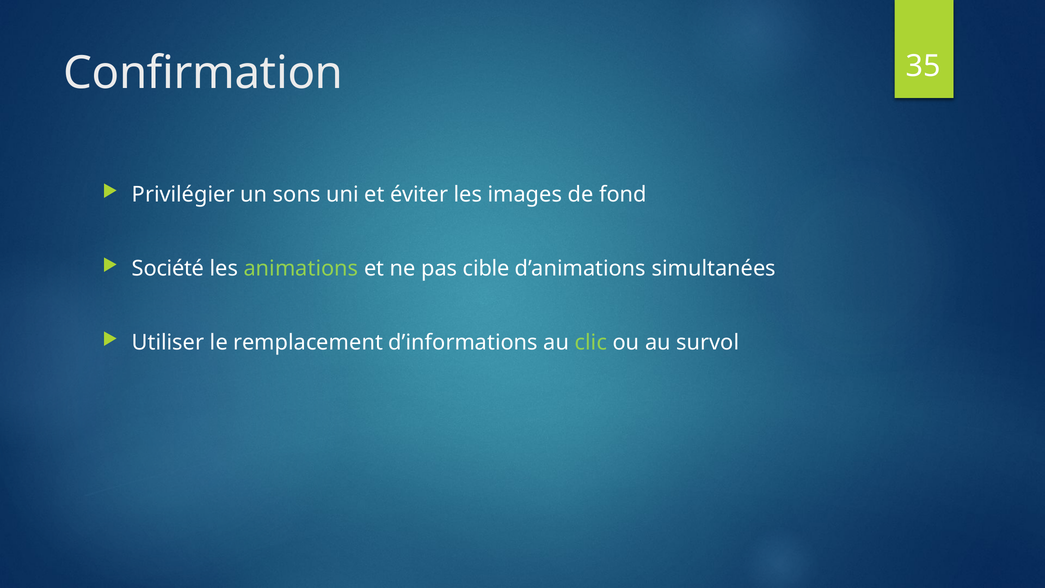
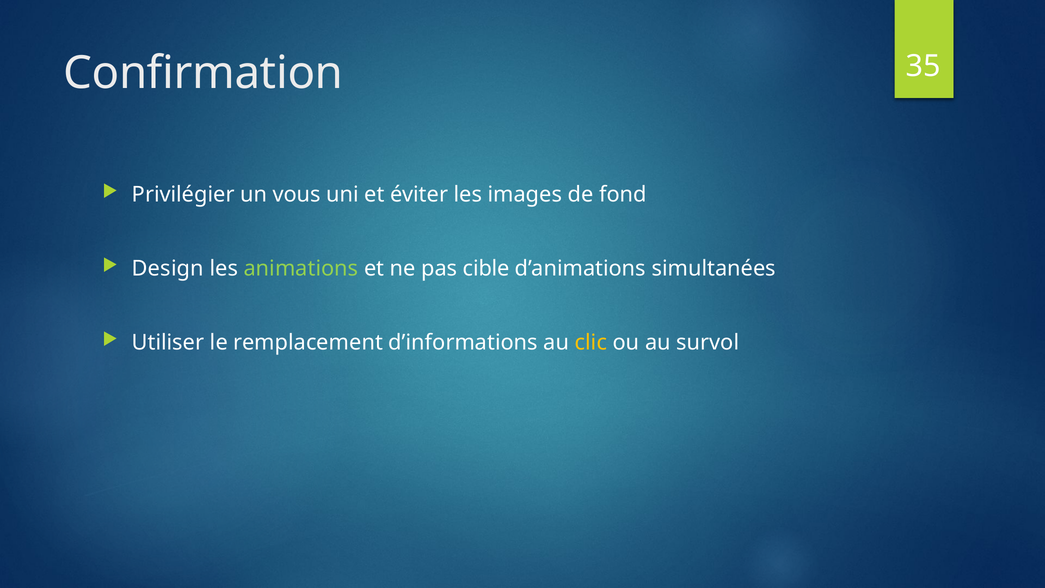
sons: sons -> vous (297, 194)
Société: Société -> Design (168, 269)
clic colour: light green -> yellow (591, 343)
